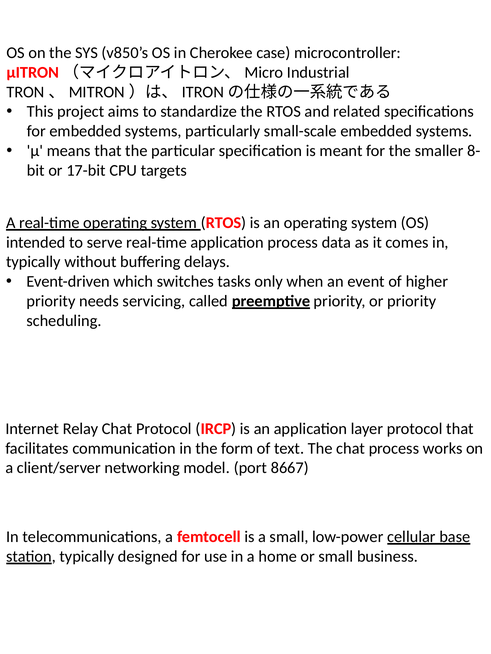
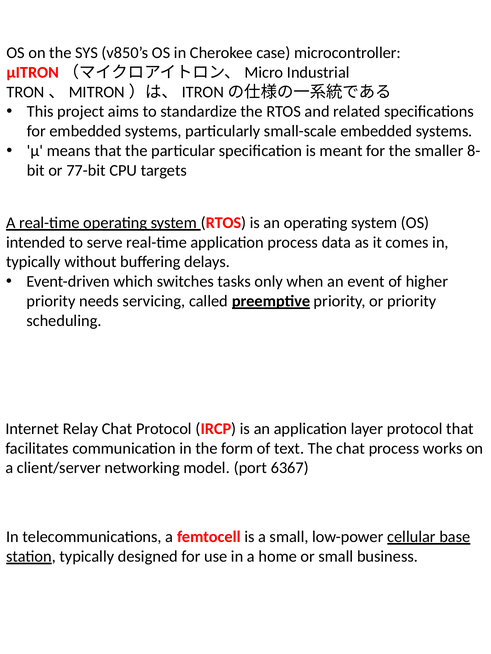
17-bit: 17-bit -> 77-bit (86, 171)
8667: 8667 -> 6367 (290, 468)
